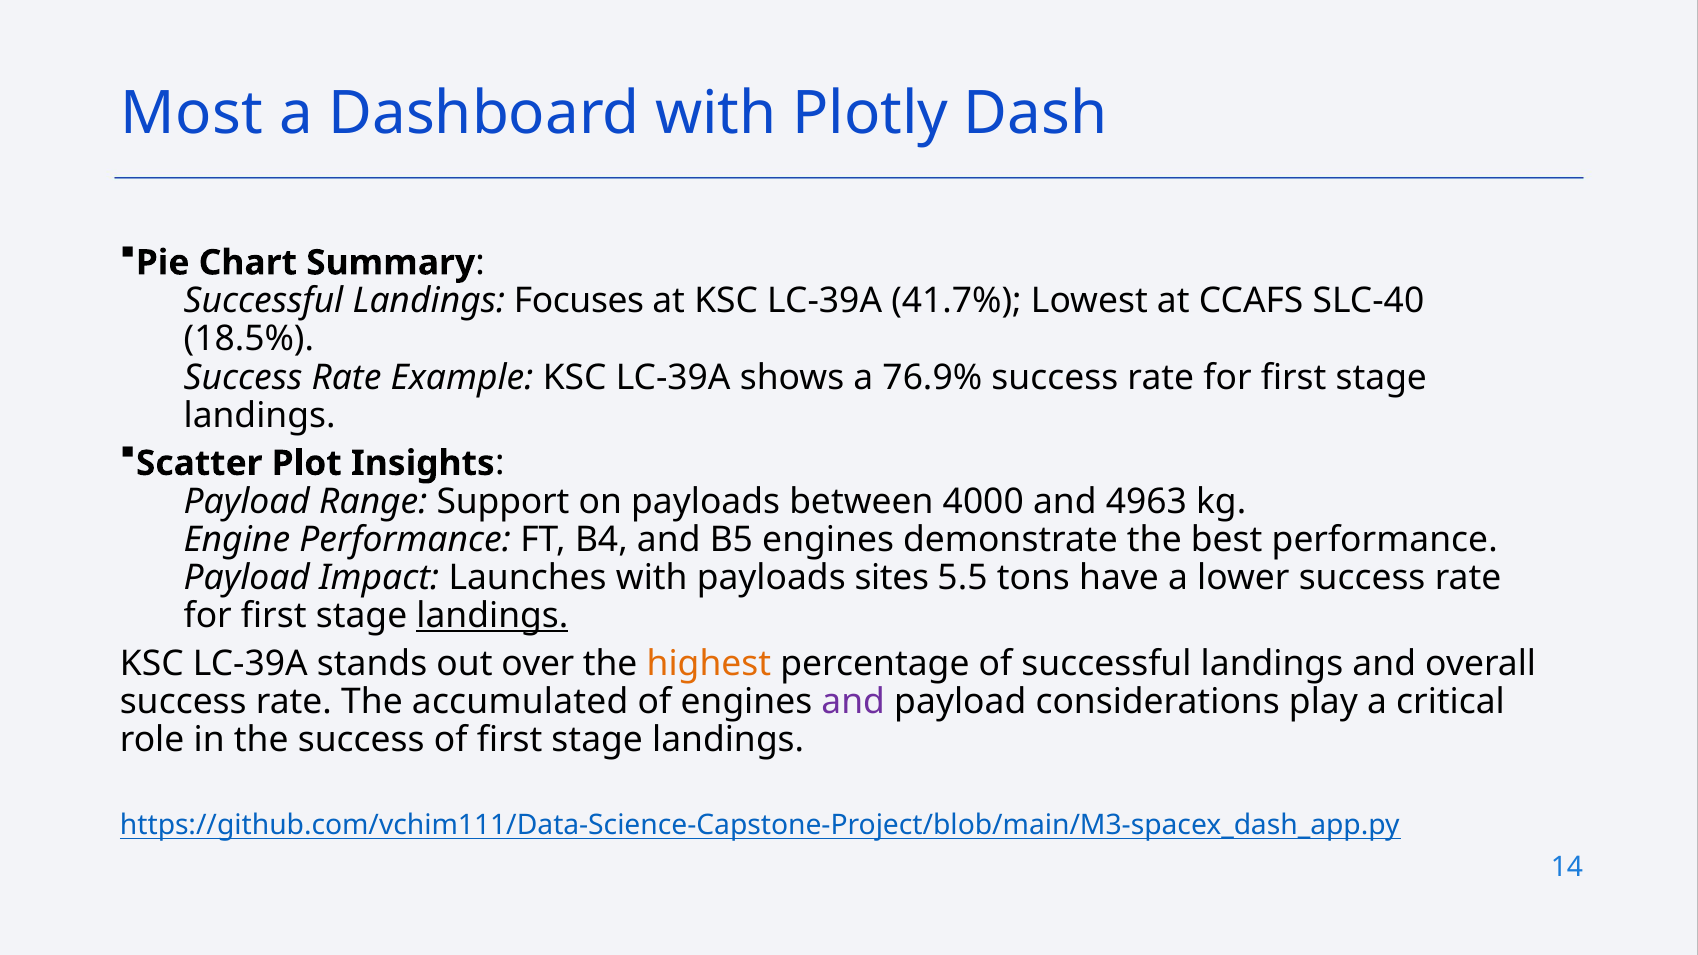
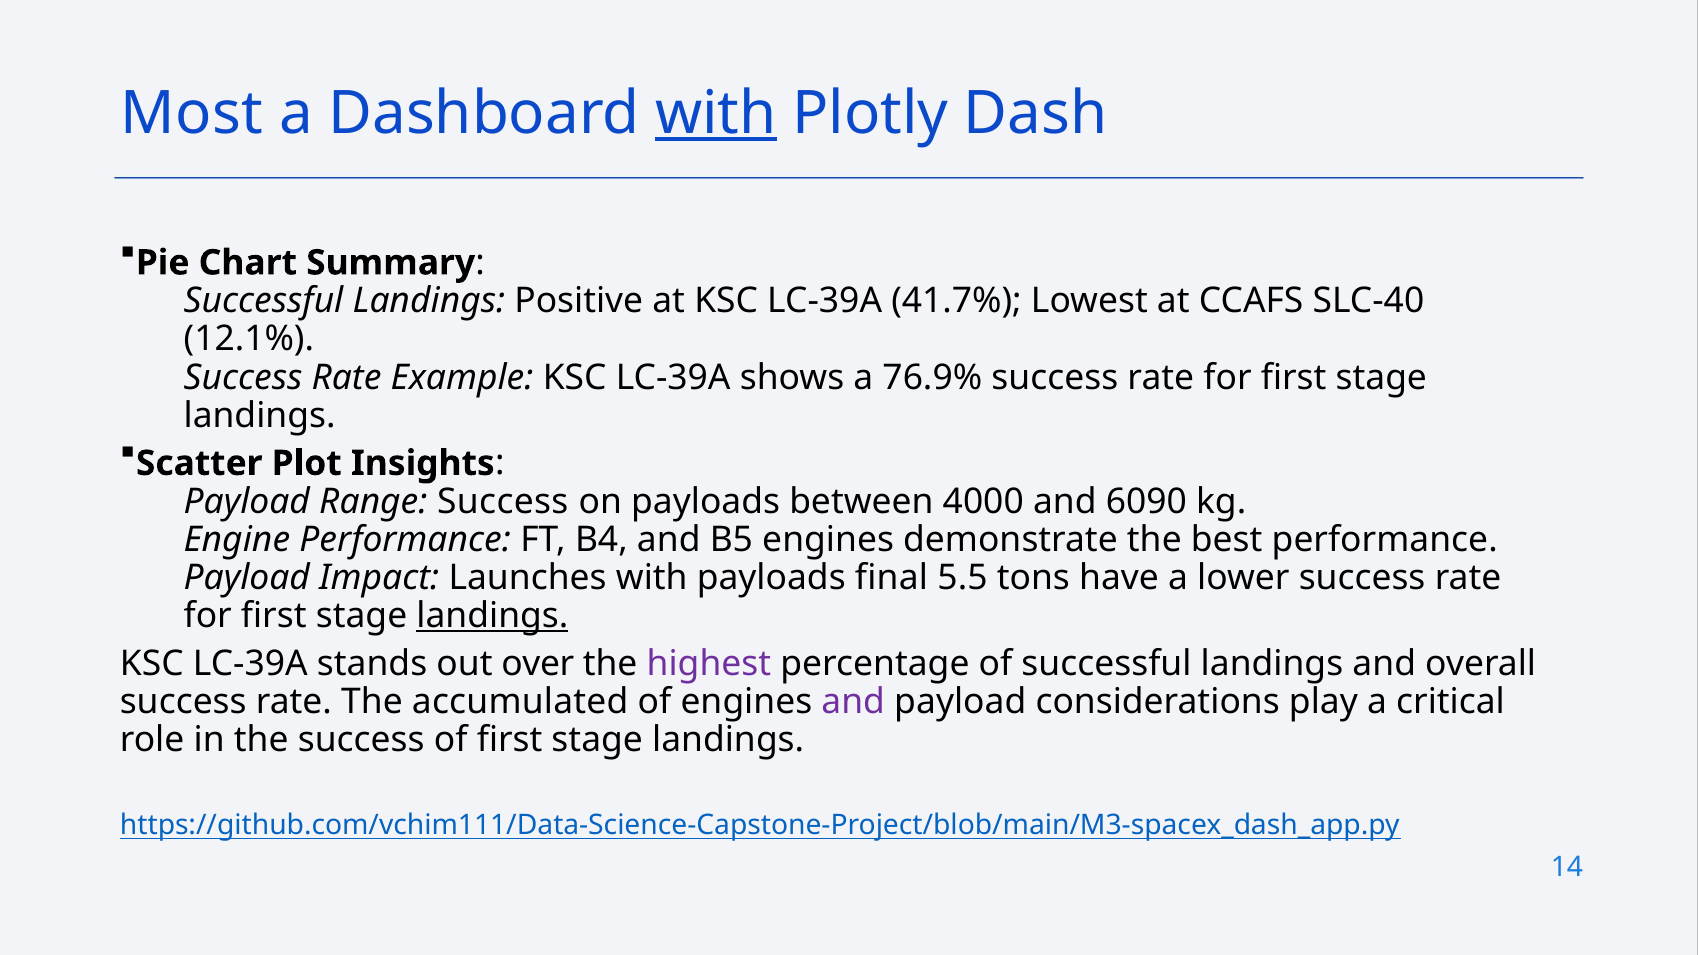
with underline: none -> present (716, 113)
Focuses: Focuses -> Positive (579, 301)
18.5%: 18.5% -> 12.1% (249, 339)
Range Support: Support -> Success (503, 502)
4963: 4963 -> 6090 (1146, 502)
sites: sites -> final (891, 578)
highest colour: orange -> purple (709, 664)
